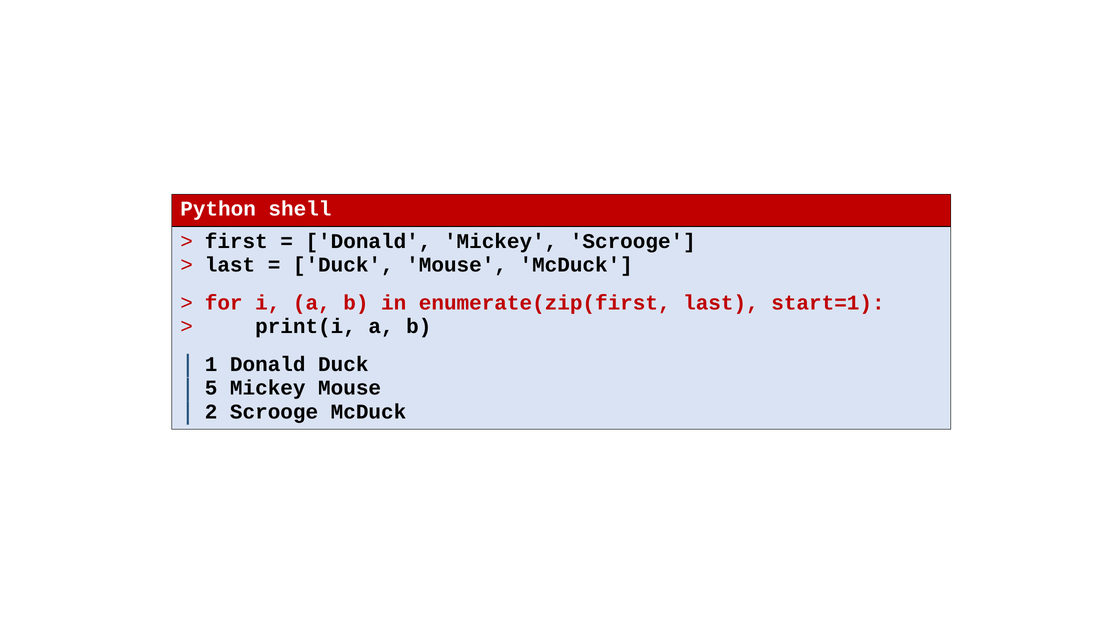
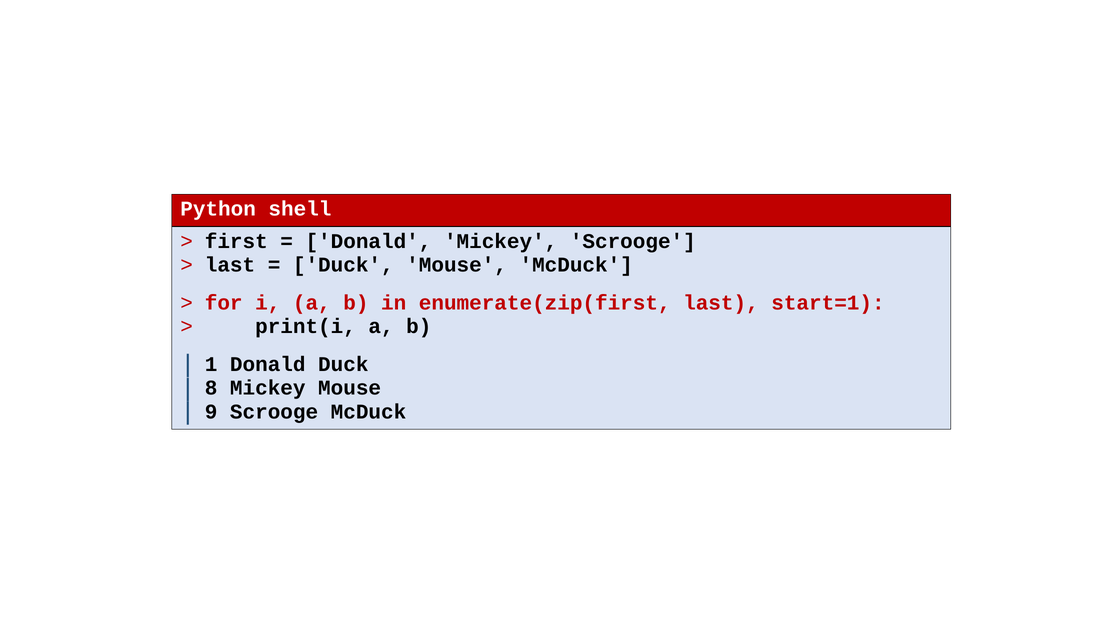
5: 5 -> 8 (211, 388)
2: 2 -> 9 (211, 412)
